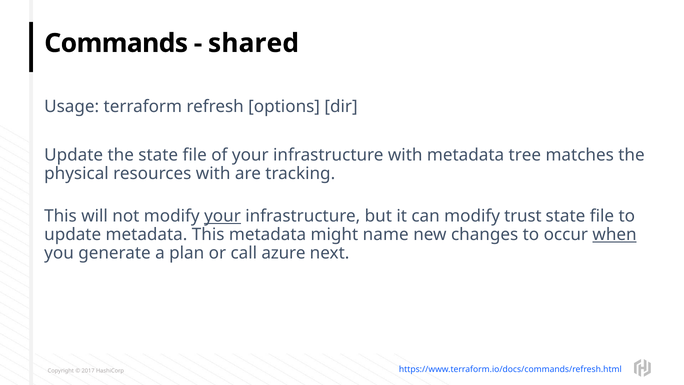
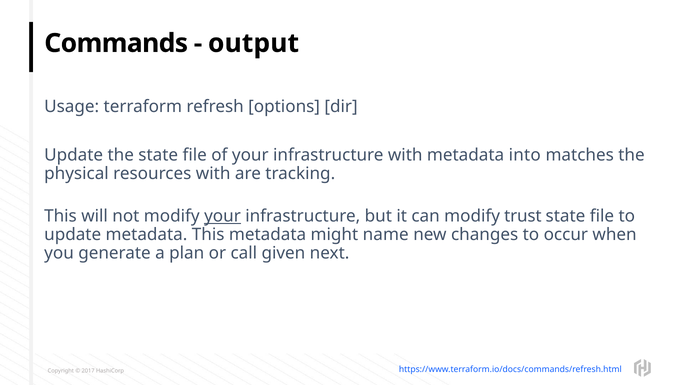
shared: shared -> output (253, 43)
tree: tree -> into (525, 155)
when underline: present -> none (615, 234)
azure: azure -> given (283, 253)
